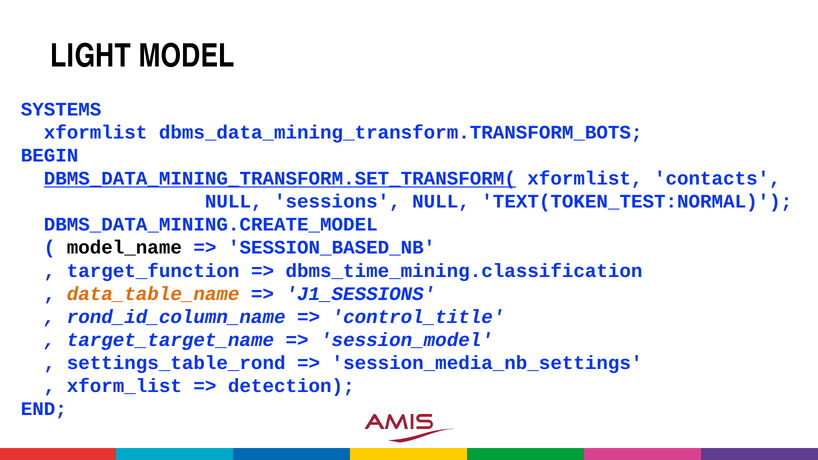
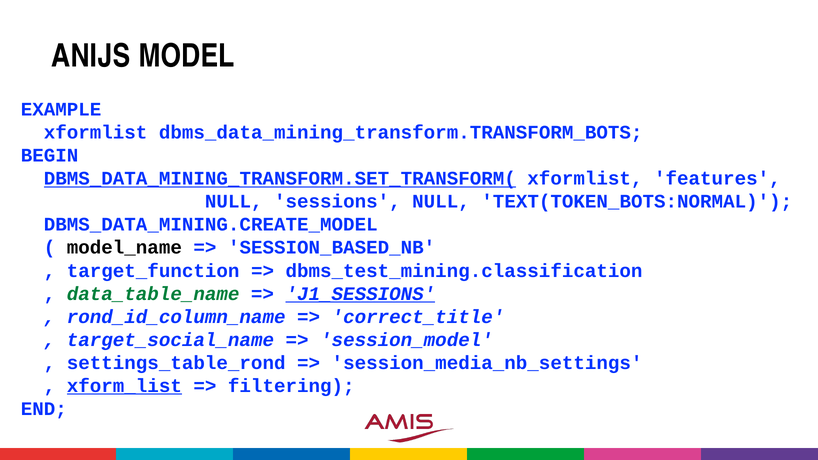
LIGHT: LIGHT -> ANIJS (91, 56)
SYSTEMS: SYSTEMS -> EXAMPLE (61, 110)
contacts: contacts -> features (717, 179)
TEXT(TOKEN_TEST:NORMAL: TEXT(TOKEN_TEST:NORMAL -> TEXT(TOKEN_BOTS:NORMAL (637, 202)
dbms_time_mining.classification: dbms_time_mining.classification -> dbms_test_mining.classification (464, 271)
data_table_name colour: orange -> green (153, 294)
J1_SESSIONS underline: none -> present (360, 294)
control_title: control_title -> correct_title (418, 317)
target_target_name: target_target_name -> target_social_name (170, 340)
xform_list underline: none -> present (124, 386)
detection: detection -> filtering (291, 386)
